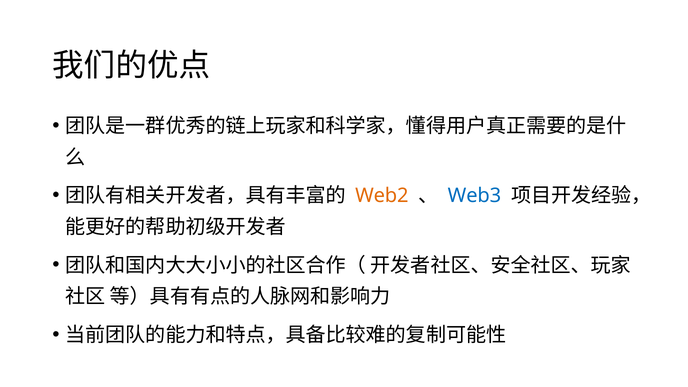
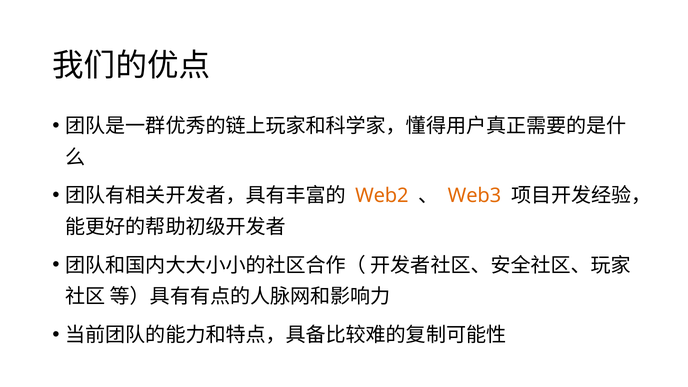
Web3 colour: blue -> orange (474, 196)
